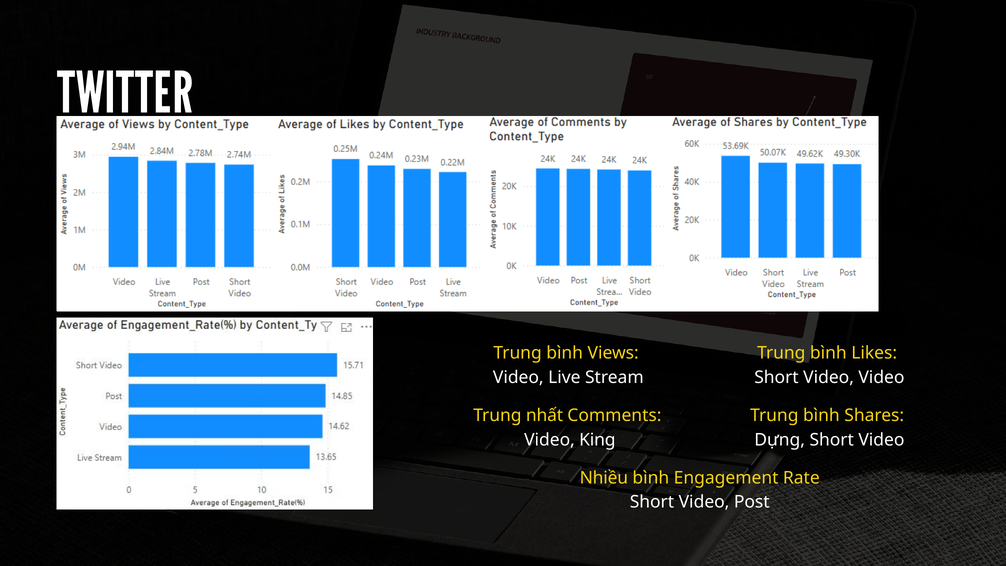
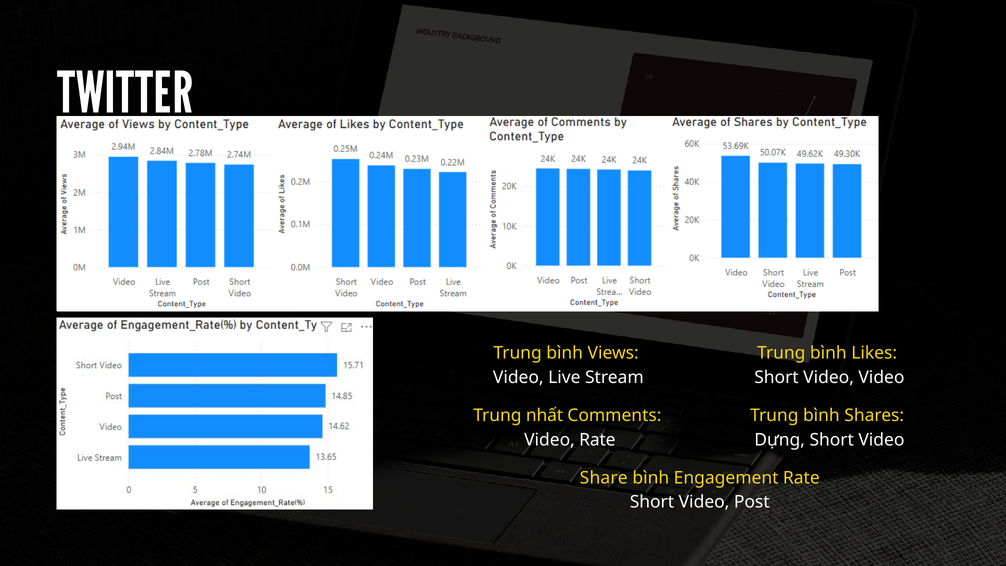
Video King: King -> Rate (597, 440)
Nhiều: Nhiều -> Share (604, 478)
